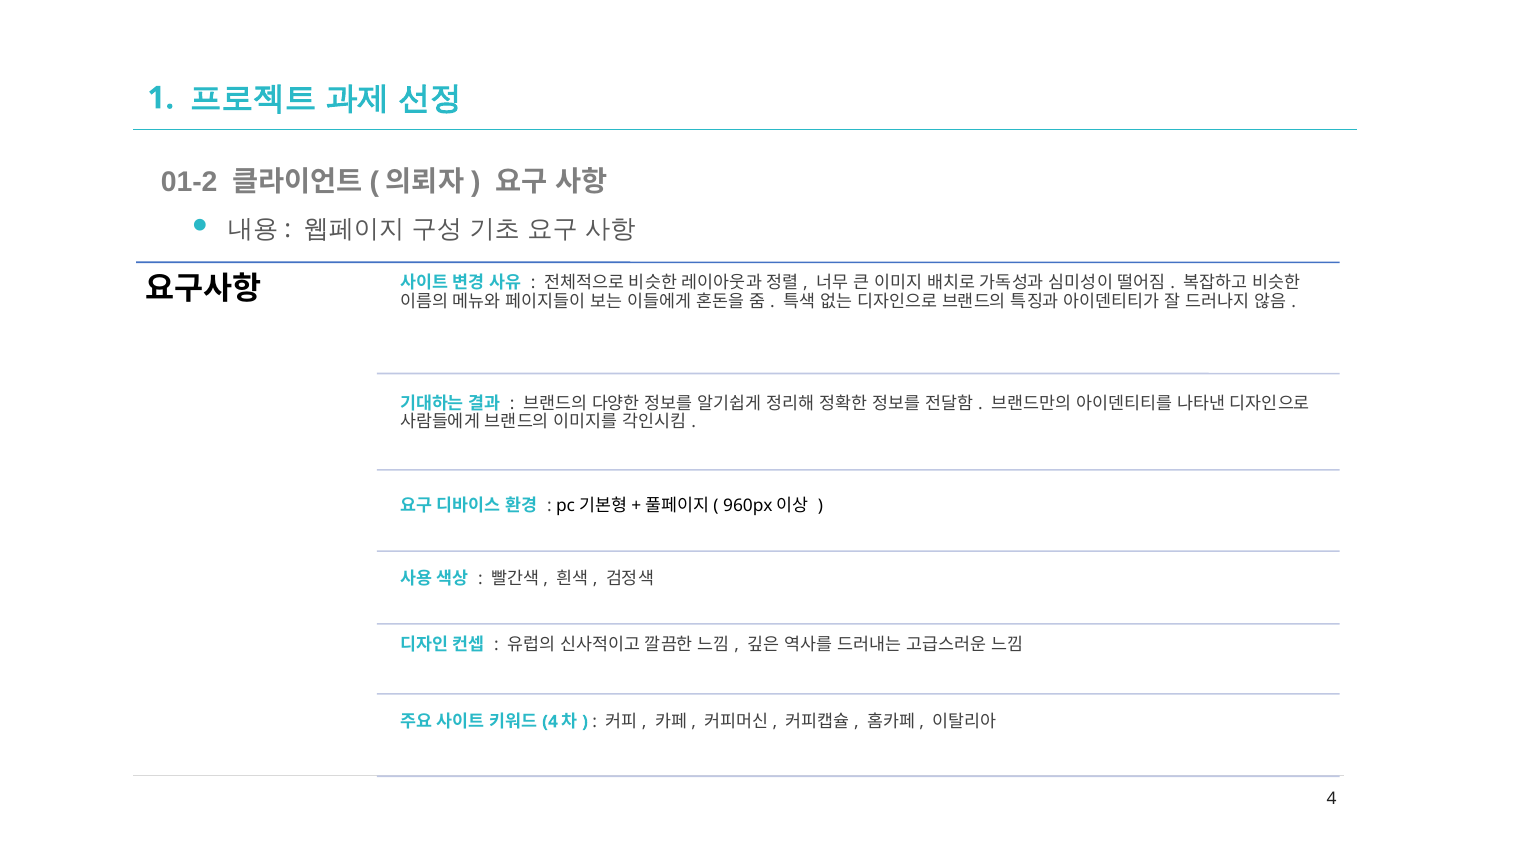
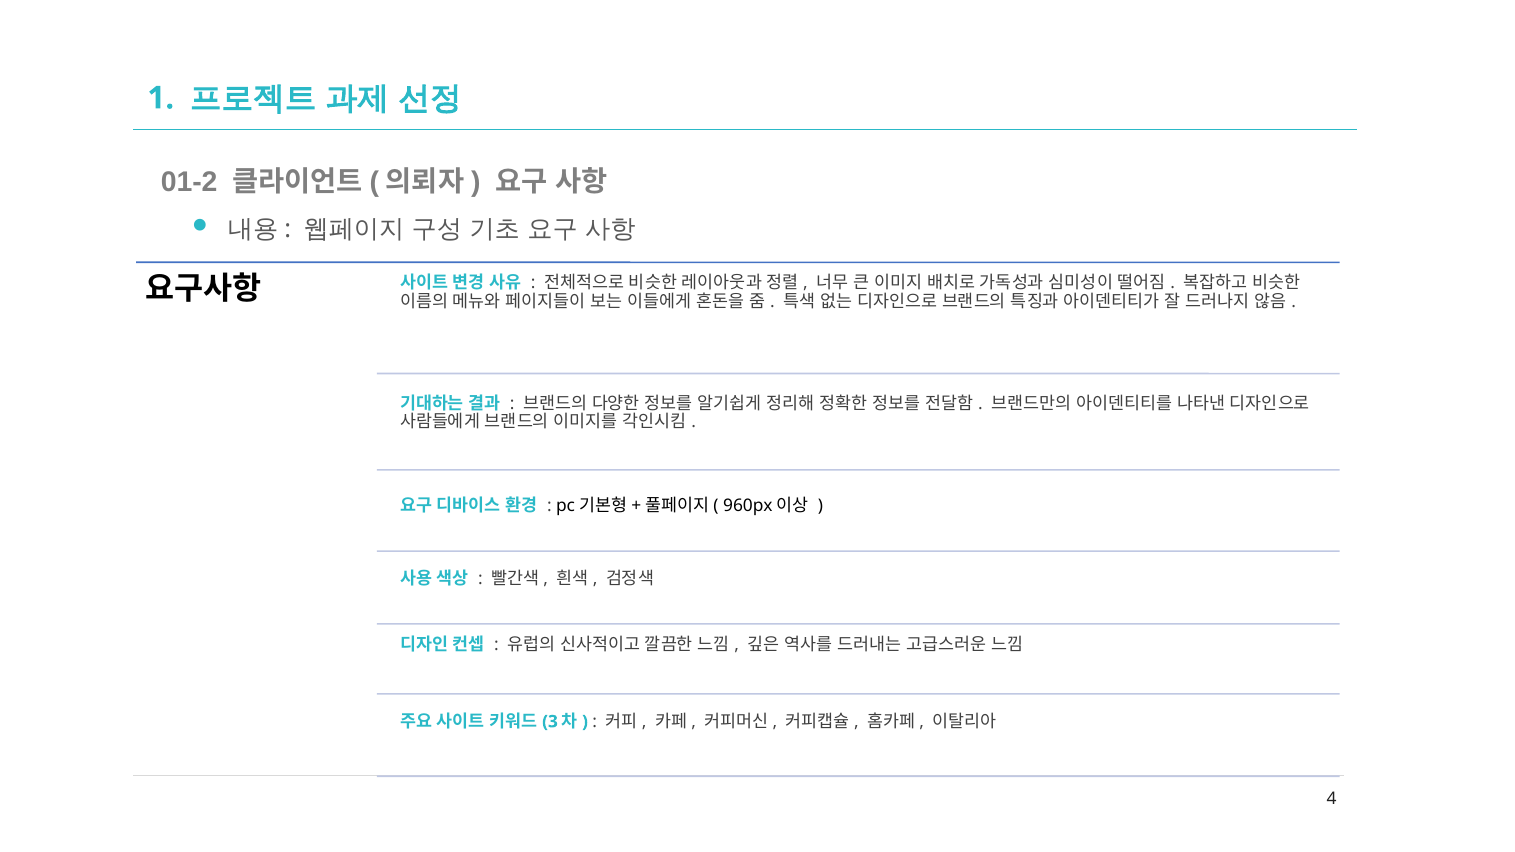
4: 4 -> 3 (550, 722)
